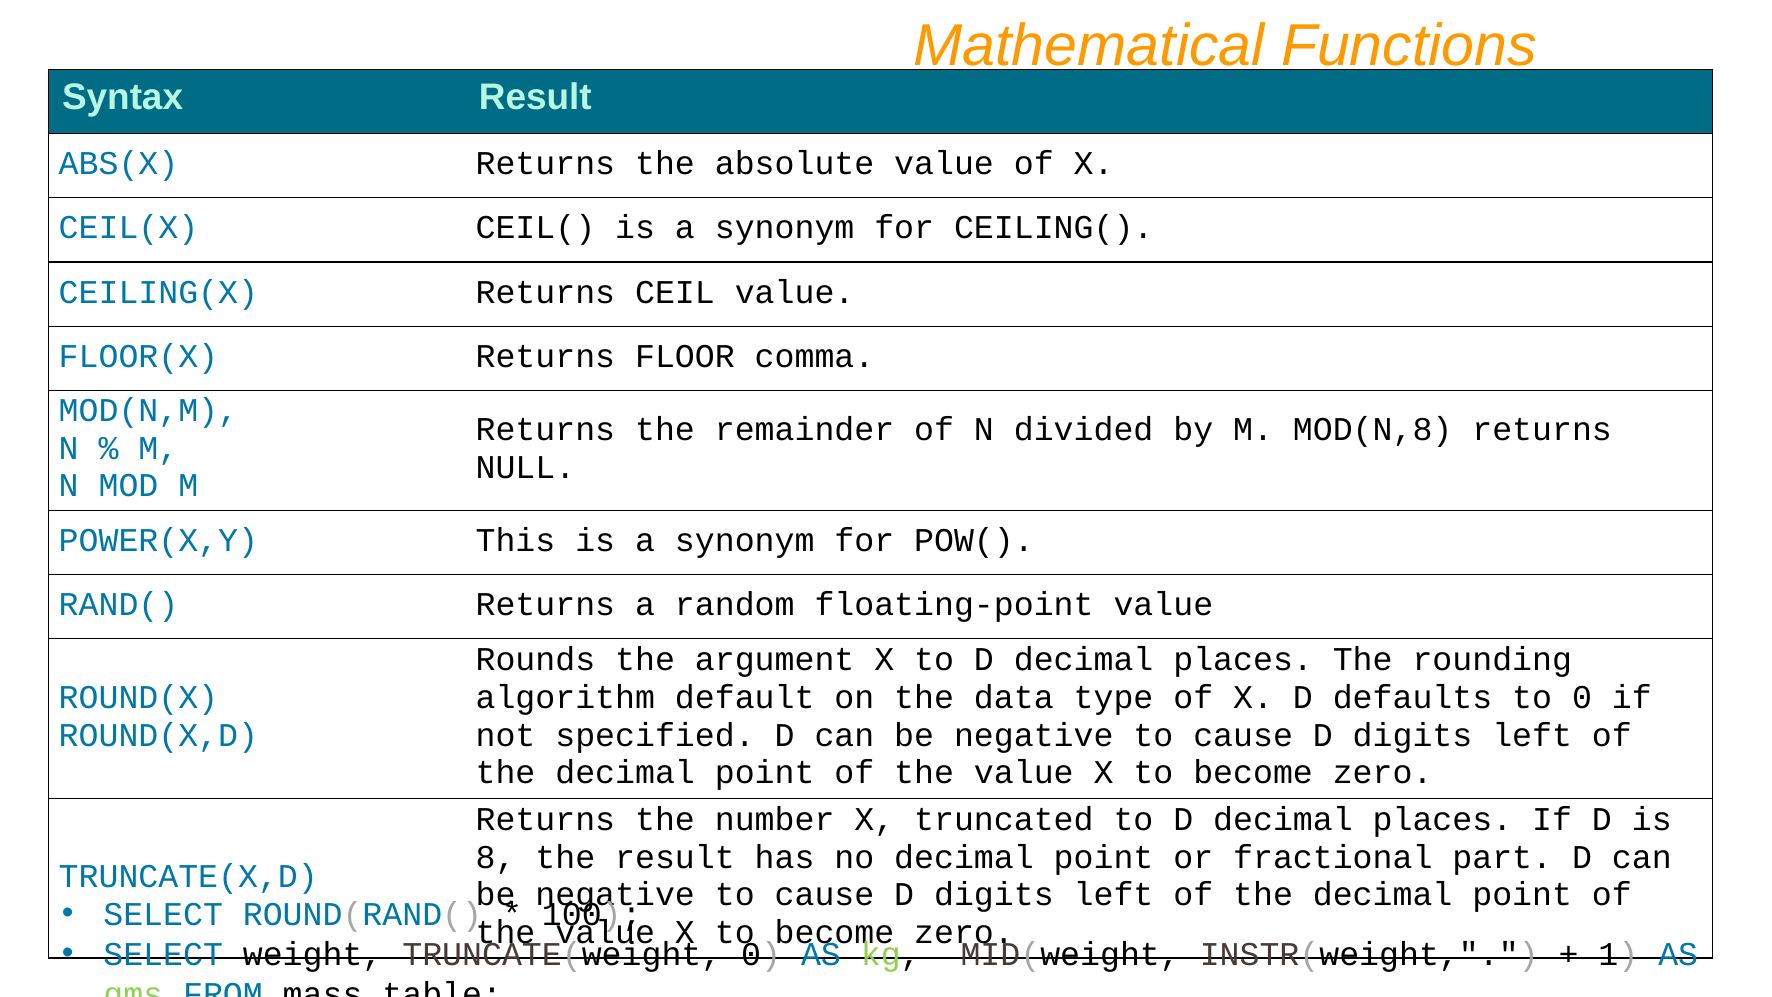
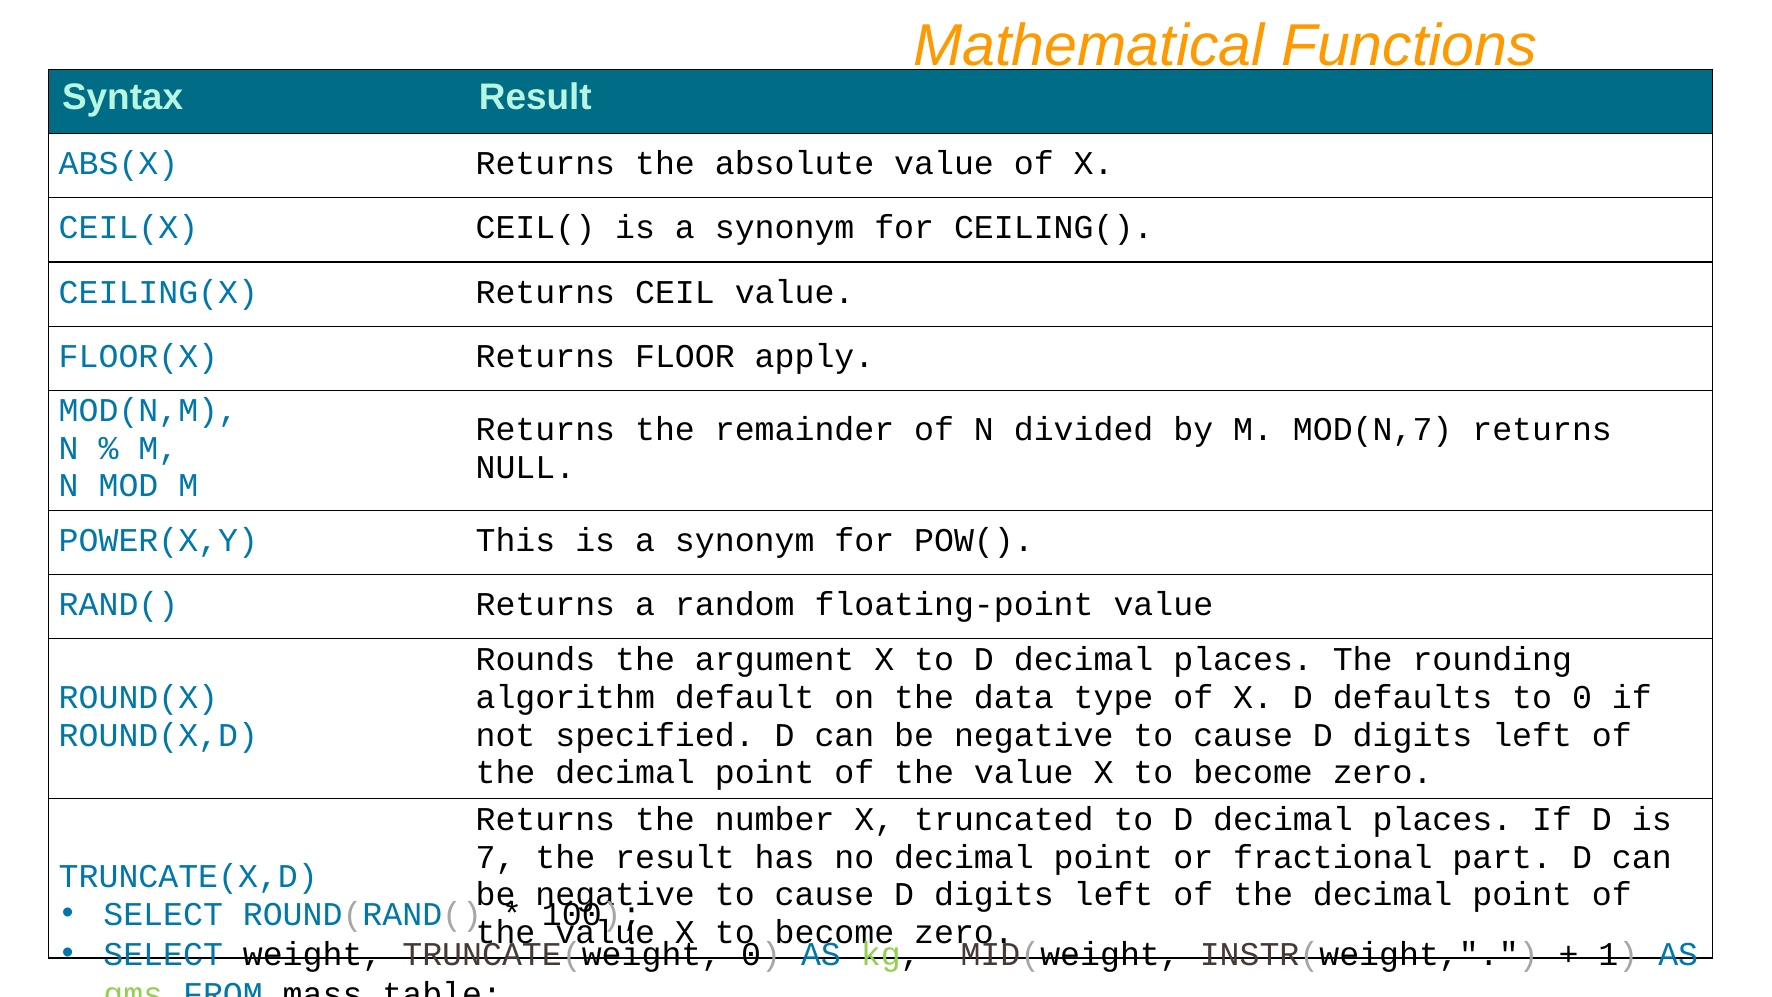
comma: comma -> apply (815, 356)
MOD(N,8: MOD(N,8 -> MOD(N,7 (1373, 429)
8: 8 -> 7 (496, 857)
